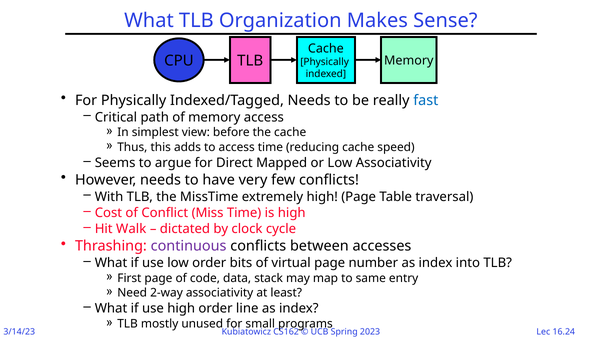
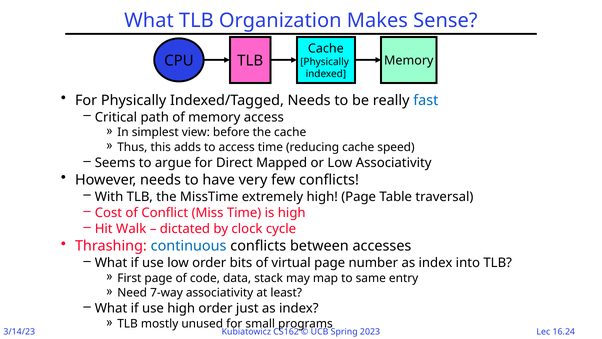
continuous colour: purple -> blue (189, 246)
2-way: 2-way -> 7-way (166, 293)
line: line -> just (247, 308)
